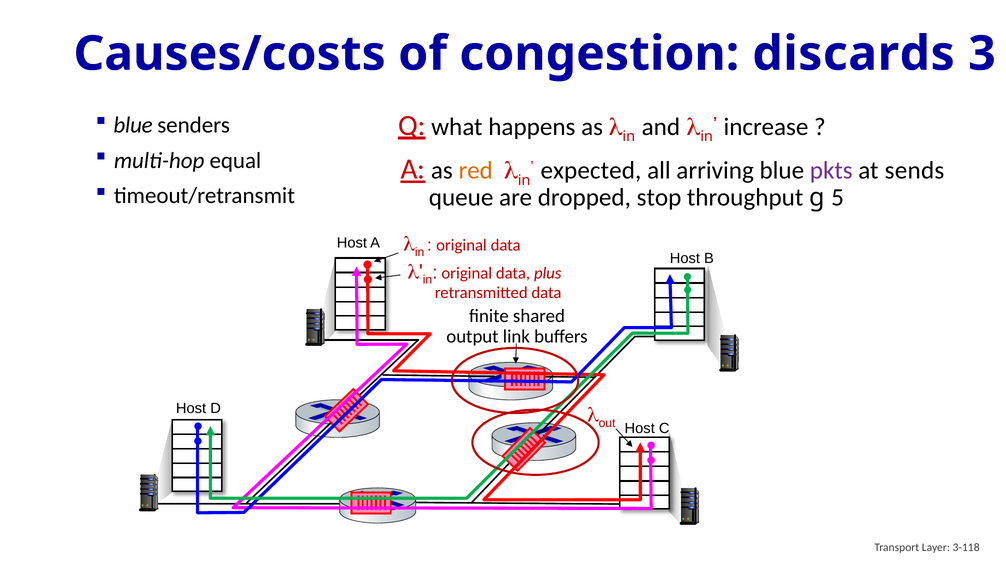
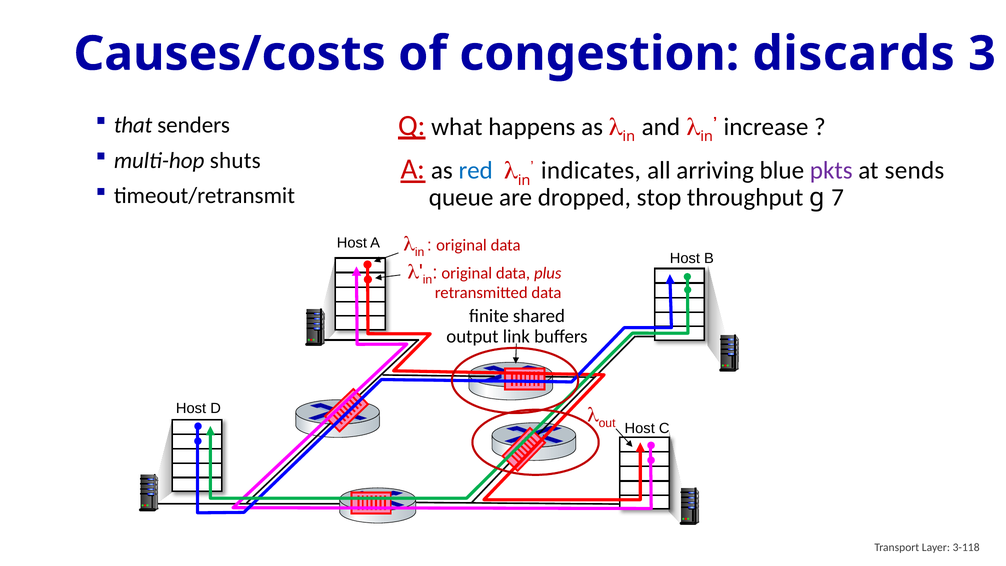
blue: blue -> that (133, 125)
equal: equal -> shuts (235, 160)
red colour: orange -> blue (476, 171)
expected: expected -> indicates (591, 171)
5: 5 -> 7 (838, 198)
